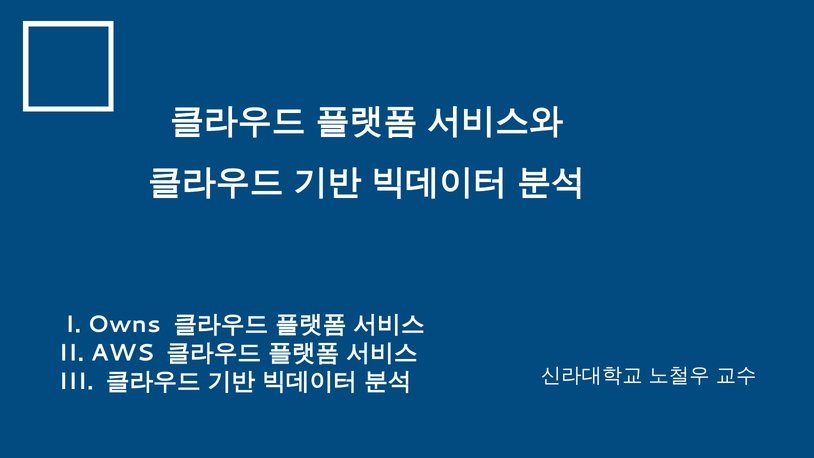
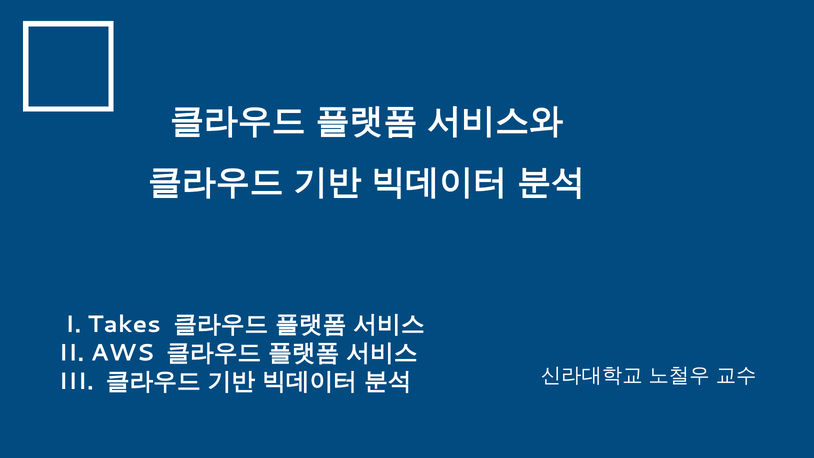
Owns: Owns -> Takes (124, 324)
